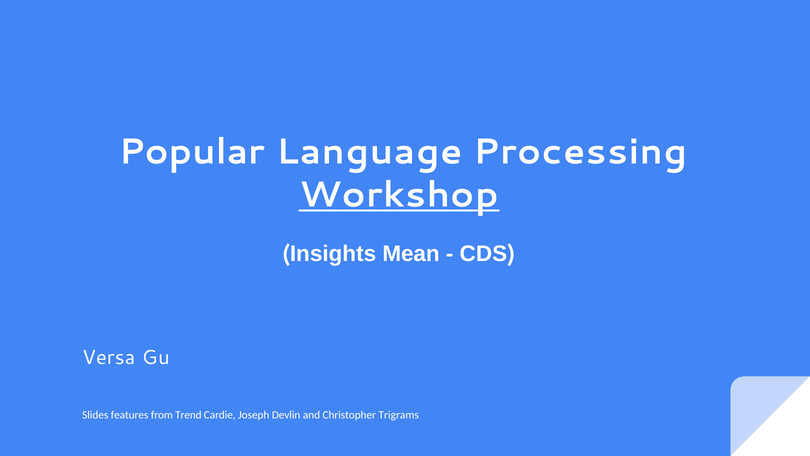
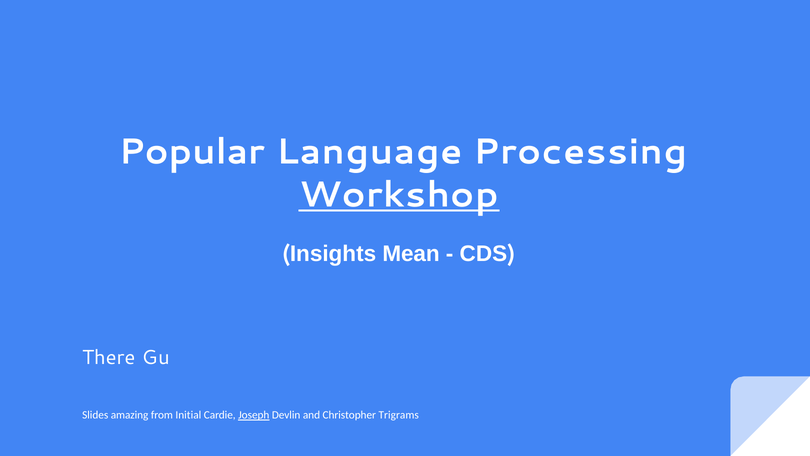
Versa: Versa -> There (109, 357)
features: features -> amazing (130, 415)
Trend: Trend -> Initial (188, 415)
Joseph underline: none -> present (254, 415)
